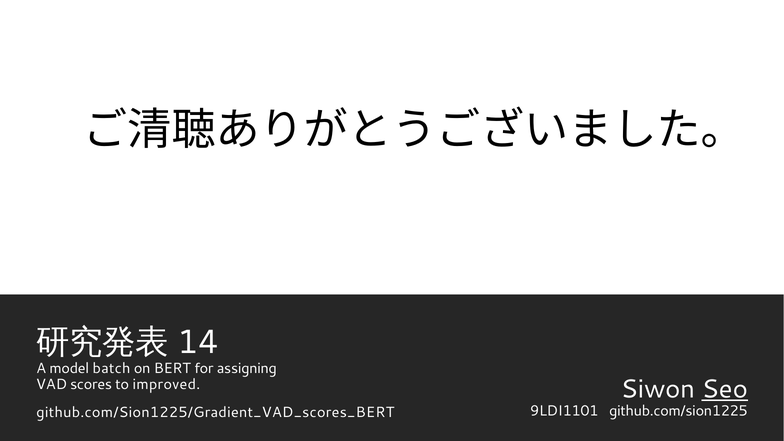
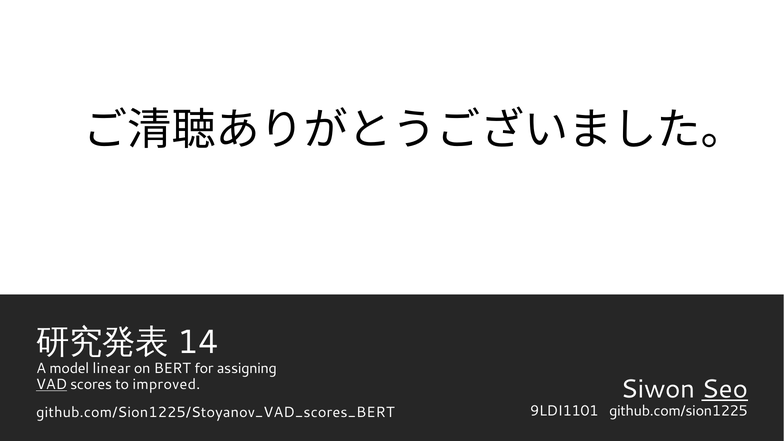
batch: batch -> linear (112, 369)
VAD underline: none -> present (52, 384)
github.com/Sion1225/Gradient_VAD_scores_BERT: github.com/Sion1225/Gradient_VAD_scores_BERT -> github.com/Sion1225/Stoyanov_VAD_scores_BERT (215, 412)
